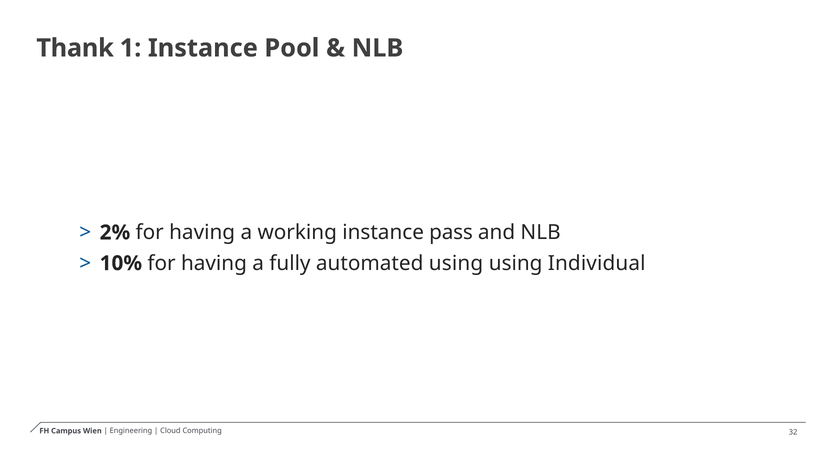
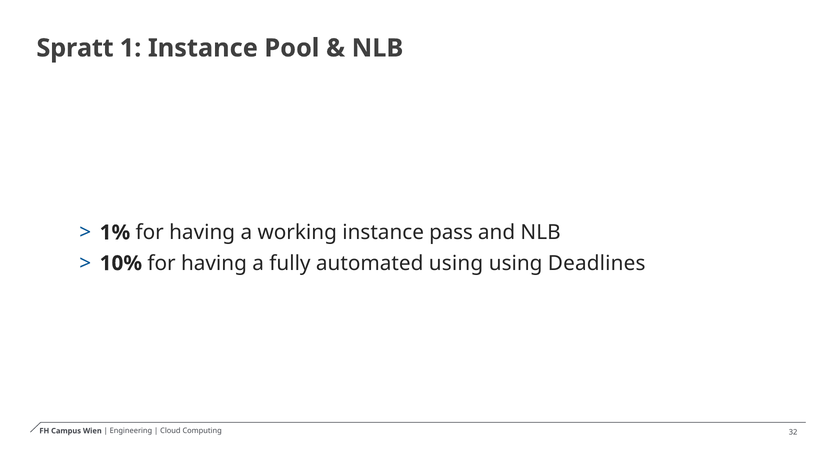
Thank: Thank -> Spratt (75, 48)
2%: 2% -> 1% (115, 232)
Individual: Individual -> Deadlines (597, 263)
